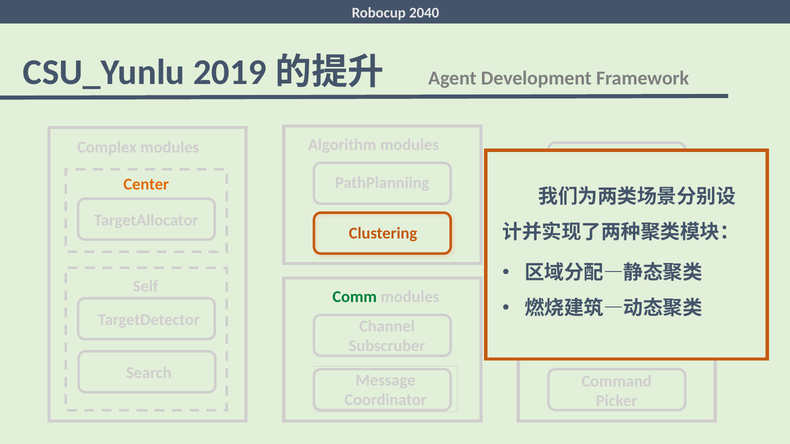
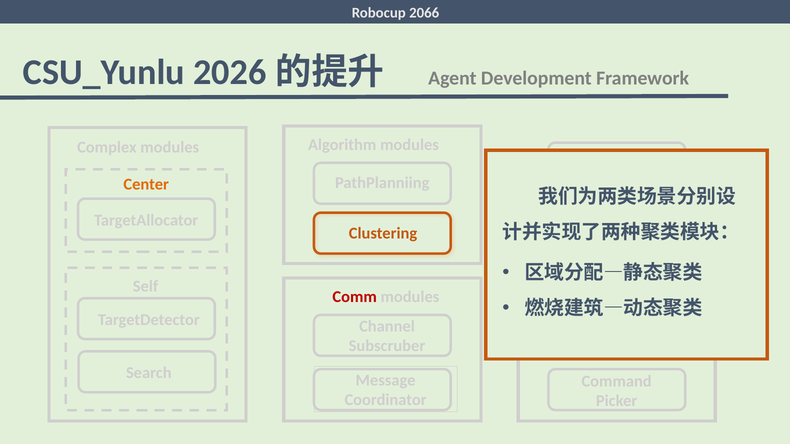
2040: 2040 -> 2066 (424, 13)
2019: 2019 -> 2026 (230, 72)
Comm colour: green -> red (355, 297)
